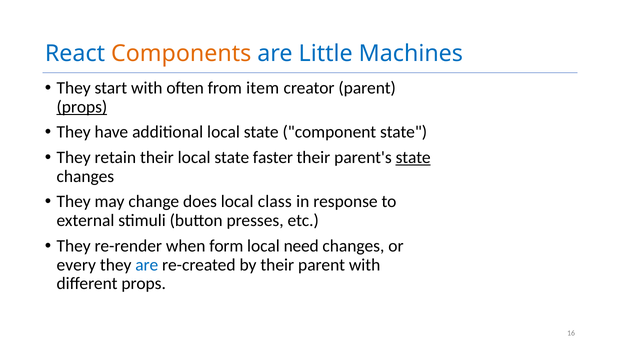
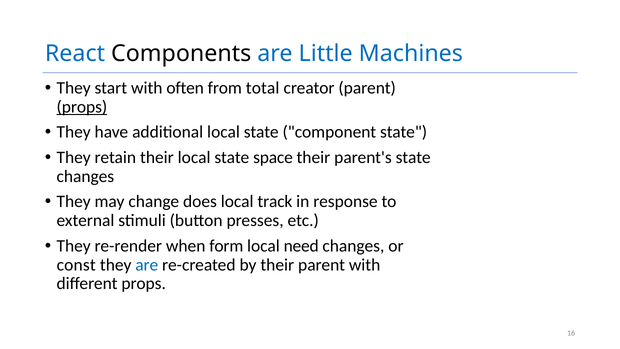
Components colour: orange -> black (181, 53)
item: item -> total (263, 88)
faster: faster -> space (273, 157)
state underline: present -> none (413, 157)
class: class -> track (275, 202)
every: every -> const (76, 265)
